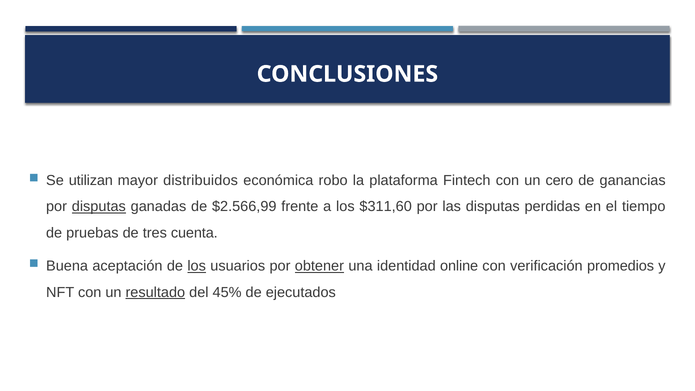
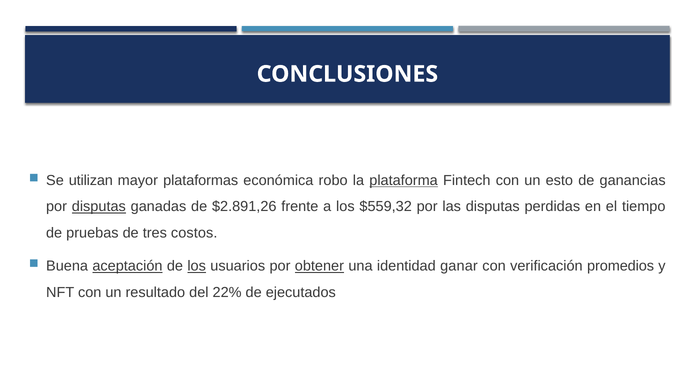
distribuidos: distribuidos -> plataformas (201, 181)
plataforma underline: none -> present (404, 181)
cero: cero -> esto (559, 181)
$2.566,99: $2.566,99 -> $2.891,26 (244, 207)
$311,60: $311,60 -> $559,32 (386, 207)
cuenta: cuenta -> costos (194, 233)
aceptación underline: none -> present (127, 266)
online: online -> ganar (459, 266)
resultado underline: present -> none (155, 292)
45%: 45% -> 22% (227, 292)
